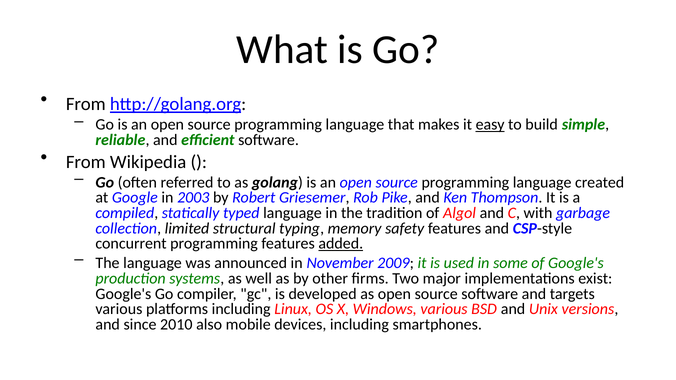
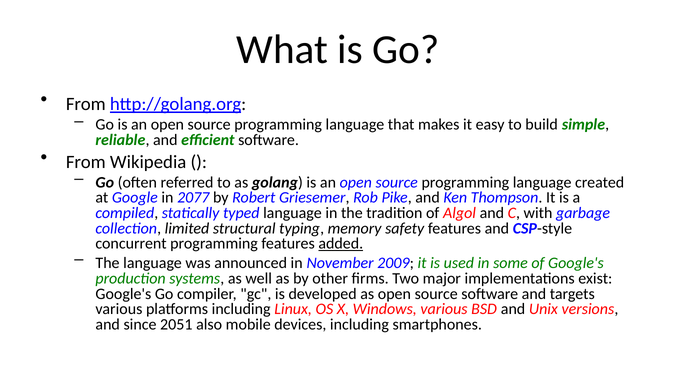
easy underline: present -> none (490, 125)
2003: 2003 -> 2077 (193, 198)
2010: 2010 -> 2051 (176, 325)
